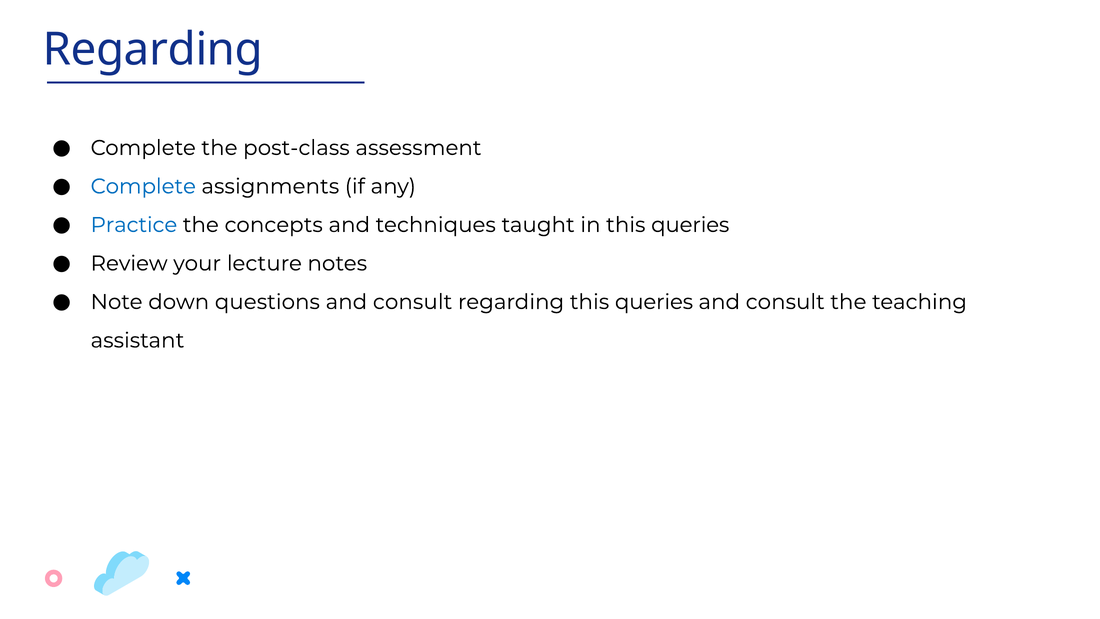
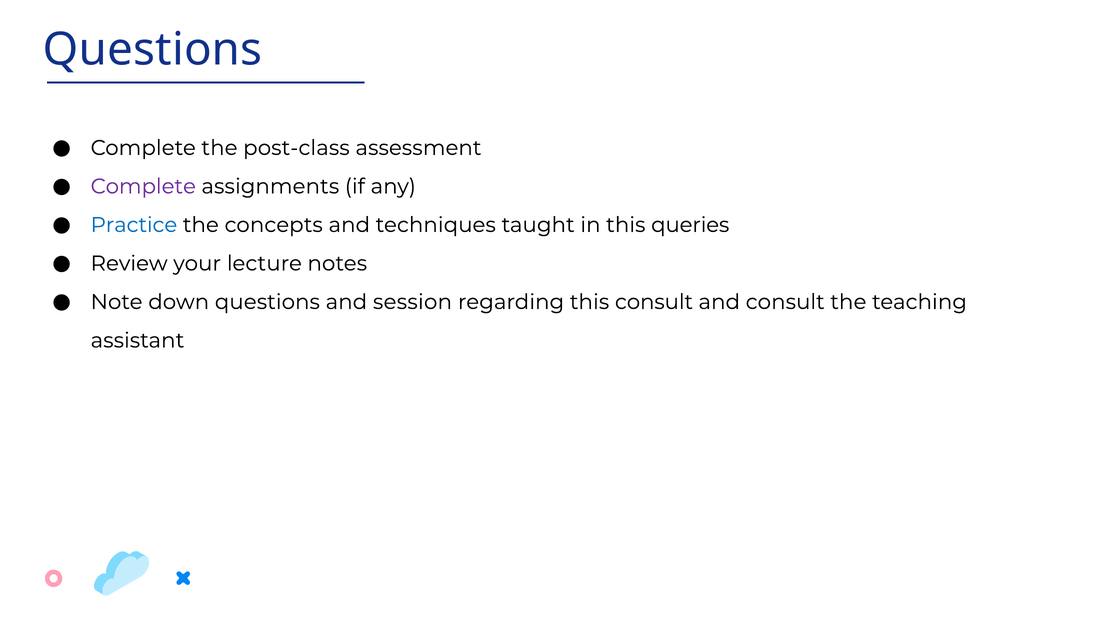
Regarding: Regarding -> Questions (153, 49)
Complete colour: blue -> purple (143, 186)
questions and consult: consult -> session (412, 302)
regarding this queries: queries -> consult (654, 302)
